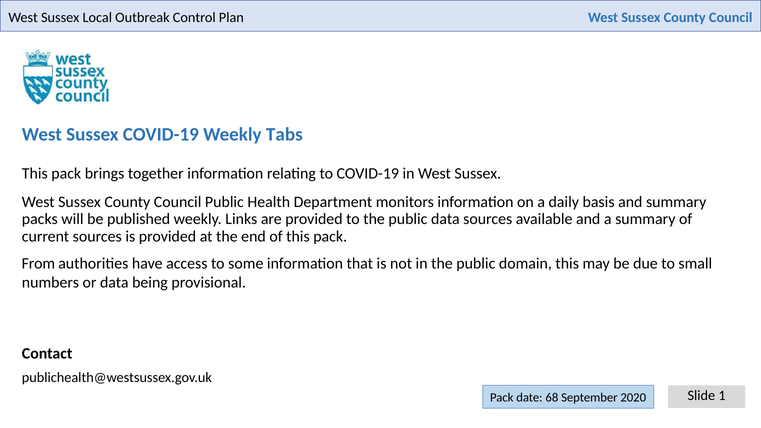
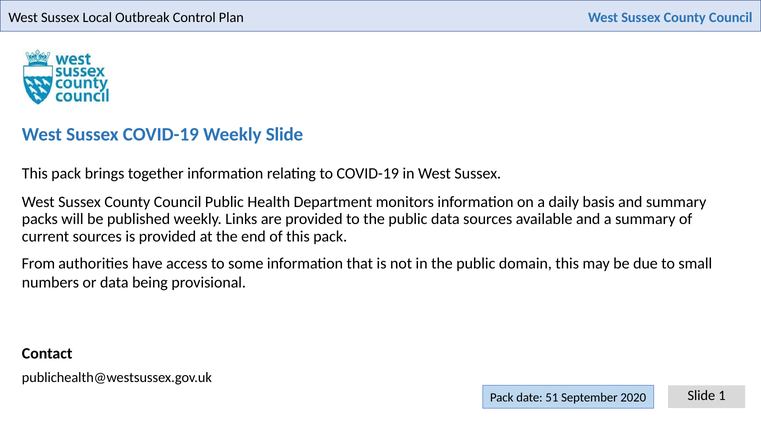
Weekly Tabs: Tabs -> Slide (284, 134)
68: 68 -> 51 (552, 398)
